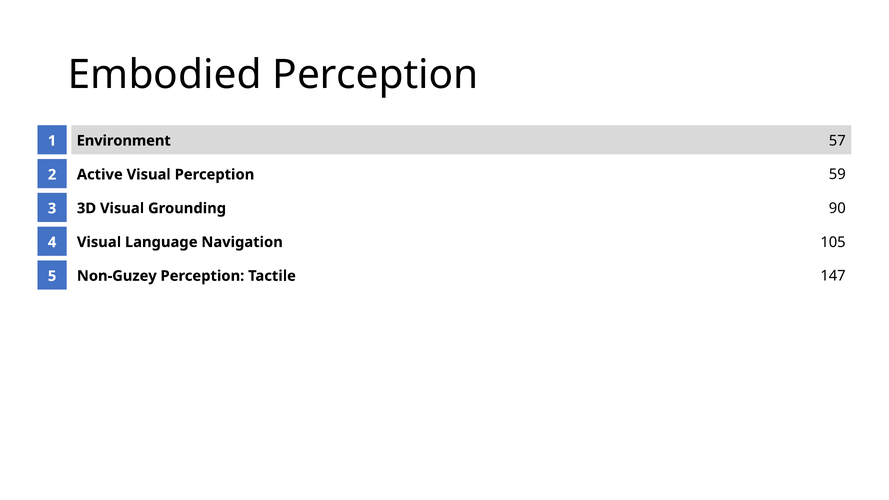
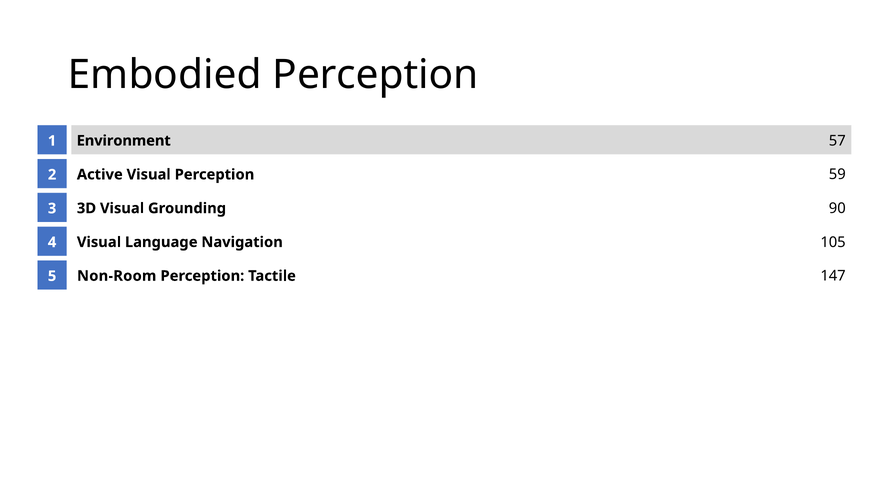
Non-Guzey: Non-Guzey -> Non-Room (117, 276)
